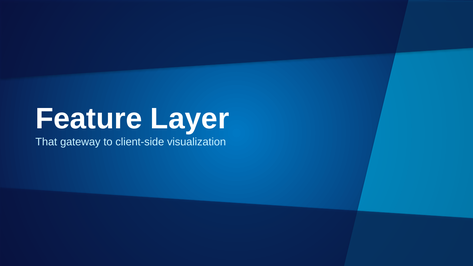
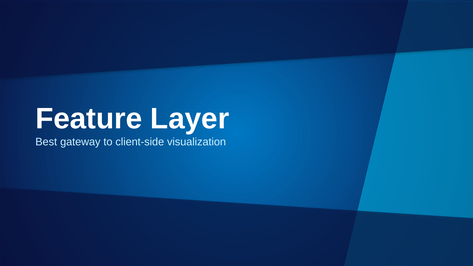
That: That -> Best (46, 142)
